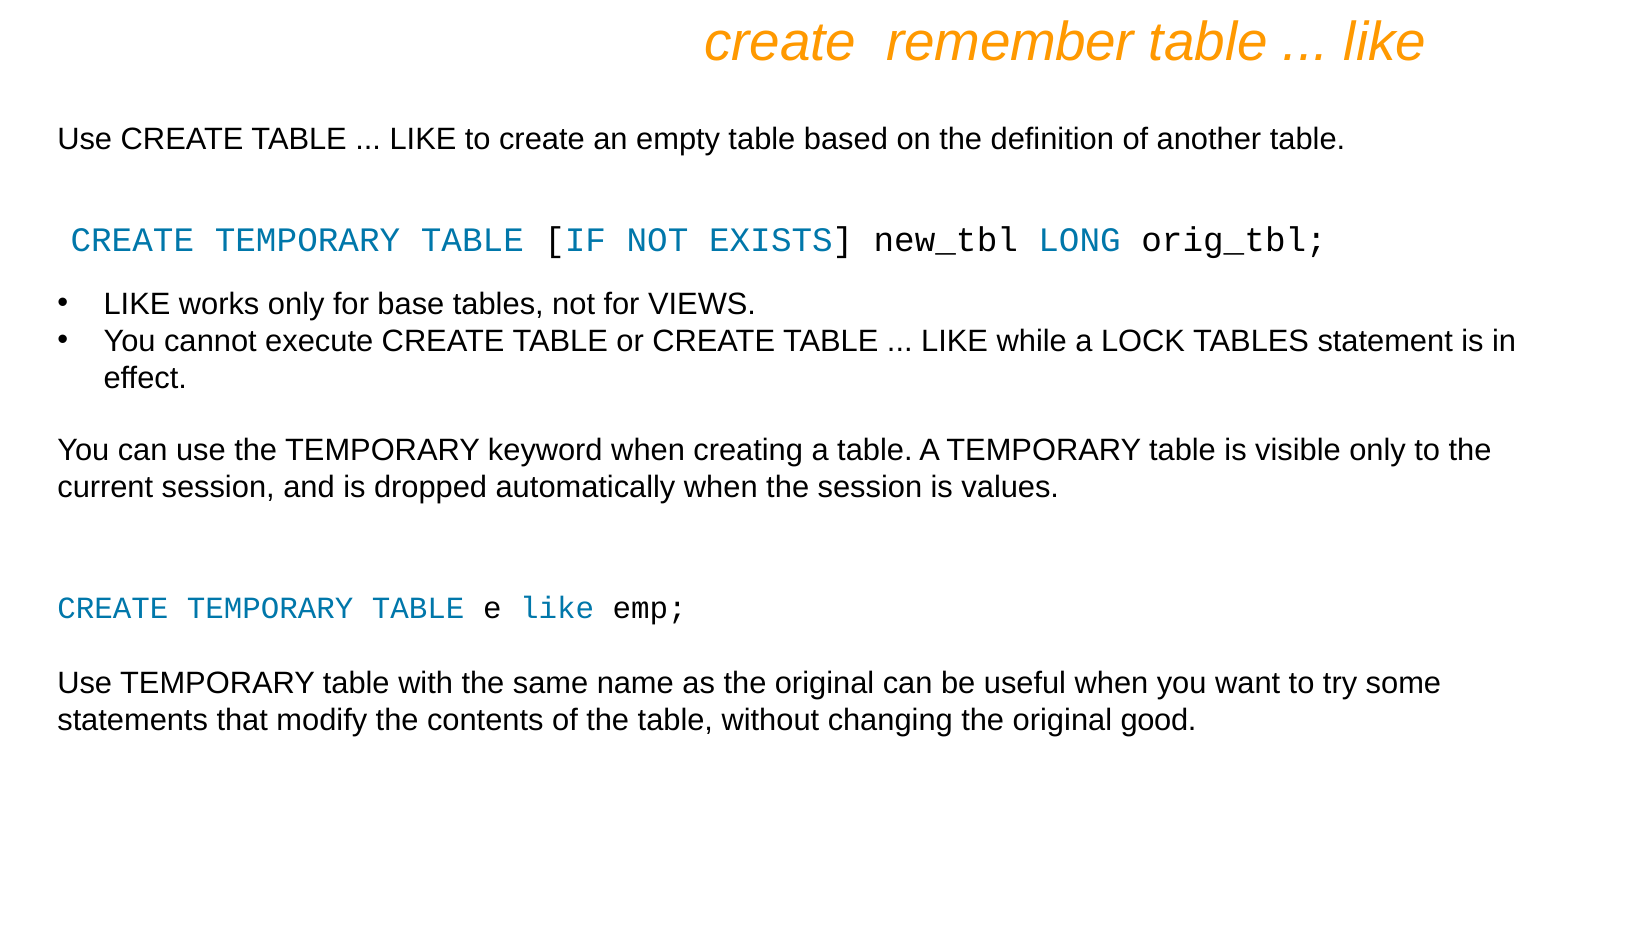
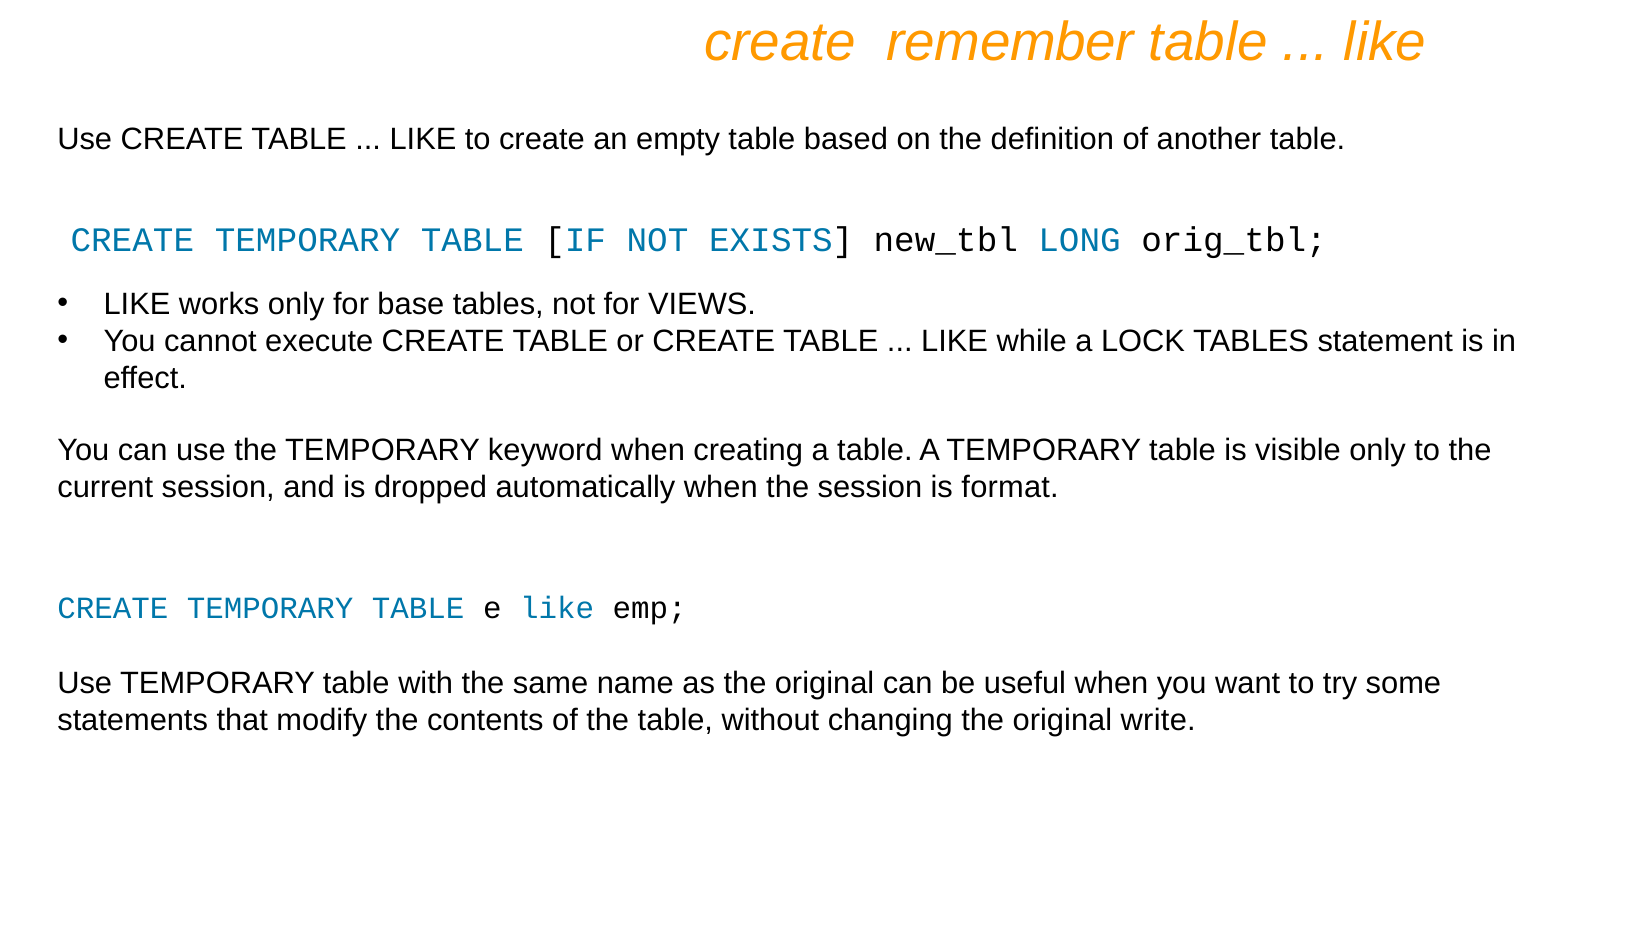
values: values -> format (1010, 488)
good: good -> write (1158, 721)
